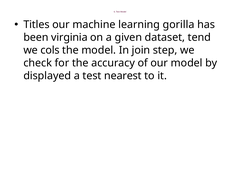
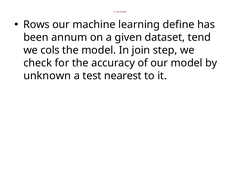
Titles: Titles -> Rows (36, 25)
gorilla: gorilla -> define (179, 25)
virginia: virginia -> annum (69, 37)
displayed: displayed -> unknown (47, 76)
